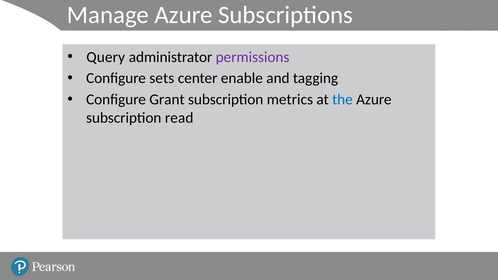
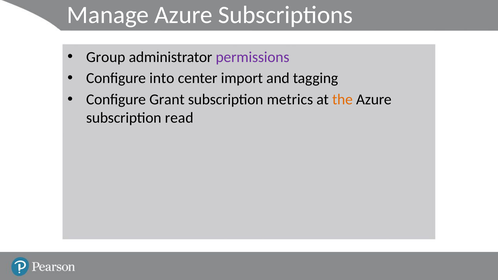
Query: Query -> Group (106, 57)
sets: sets -> into (162, 78)
enable: enable -> import (242, 78)
the colour: blue -> orange (342, 100)
